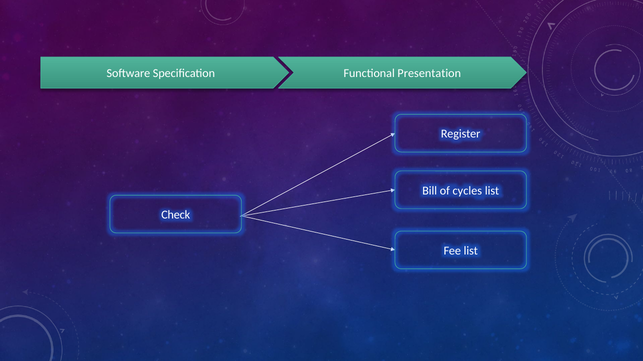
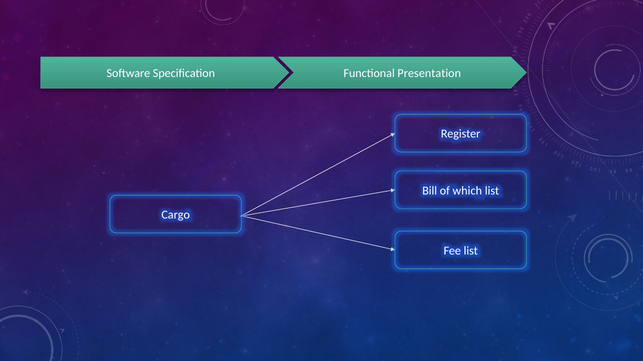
cycles: cycles -> which (467, 191)
Check: Check -> Cargo (176, 215)
